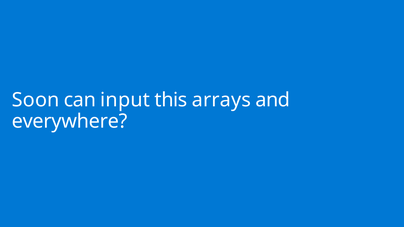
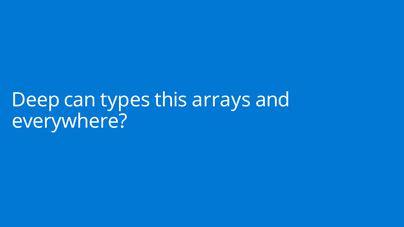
Soon: Soon -> Deep (36, 100)
input: input -> types (125, 100)
